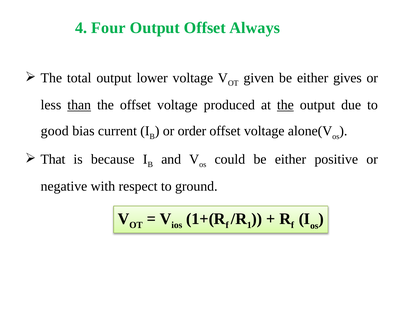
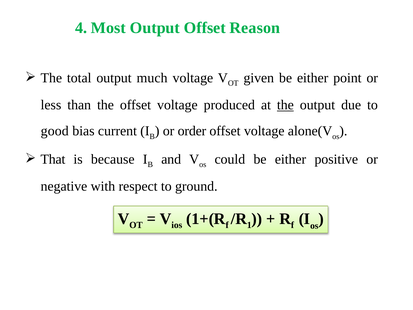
Four: Four -> Most (108, 28)
Always: Always -> Reason (255, 28)
lower: lower -> much (152, 78)
gives: gives -> point (347, 78)
than underline: present -> none (79, 105)
